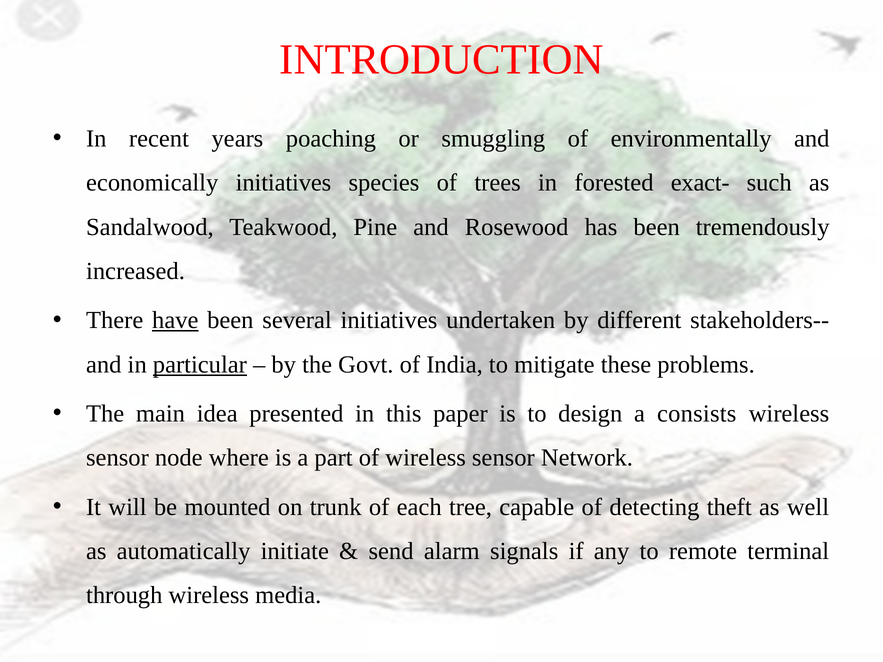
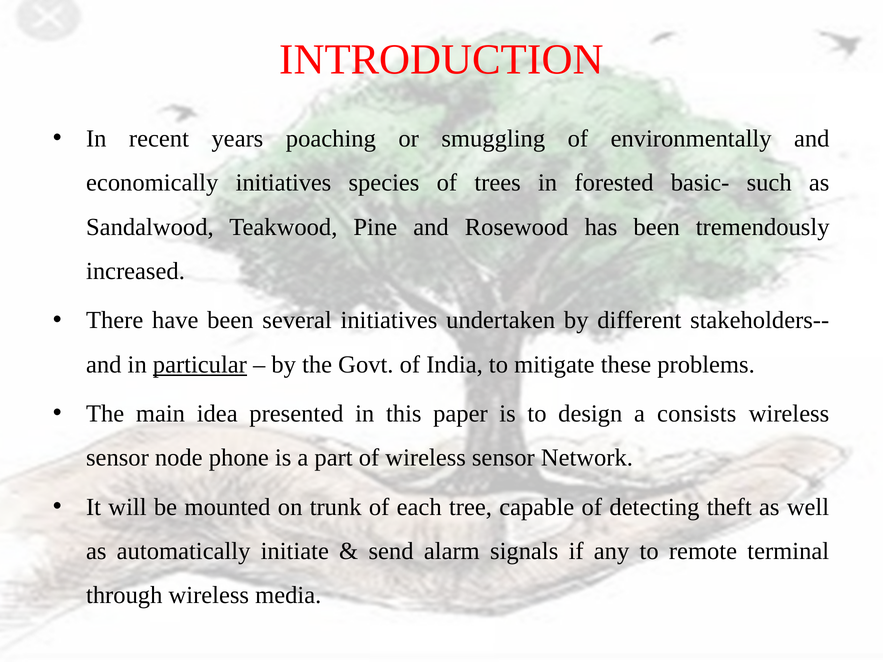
exact-: exact- -> basic- (700, 183)
have underline: present -> none (175, 320)
where: where -> phone (239, 458)
